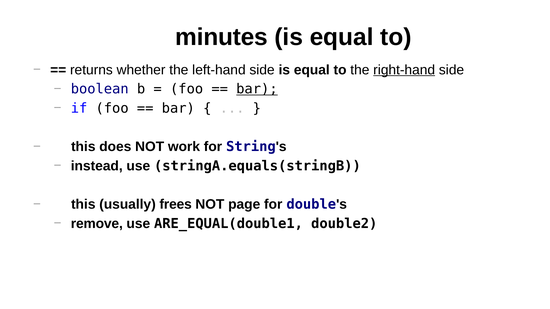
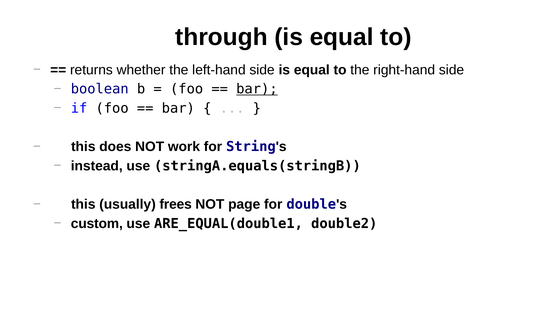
minutes: minutes -> through (221, 37)
right-hand underline: present -> none (404, 70)
remove: remove -> custom (97, 224)
